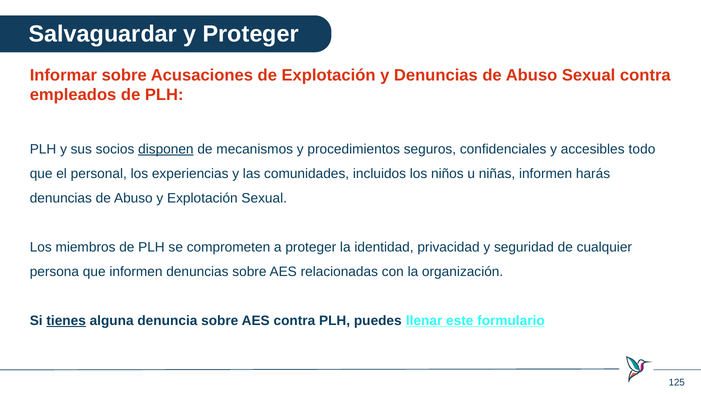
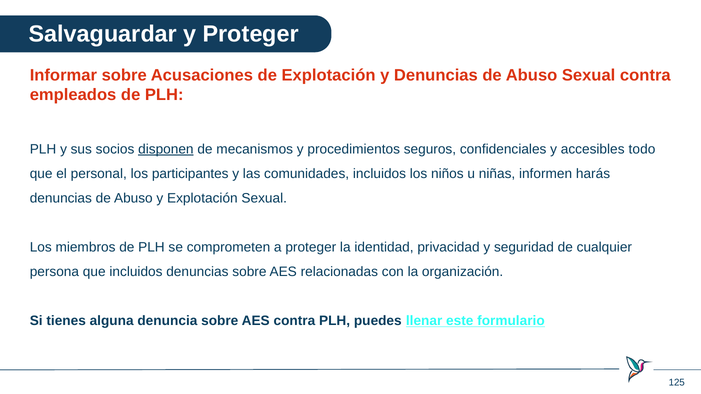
experiencias: experiencias -> participantes (190, 174)
que informen: informen -> incluidos (136, 272)
tienes underline: present -> none (66, 321)
